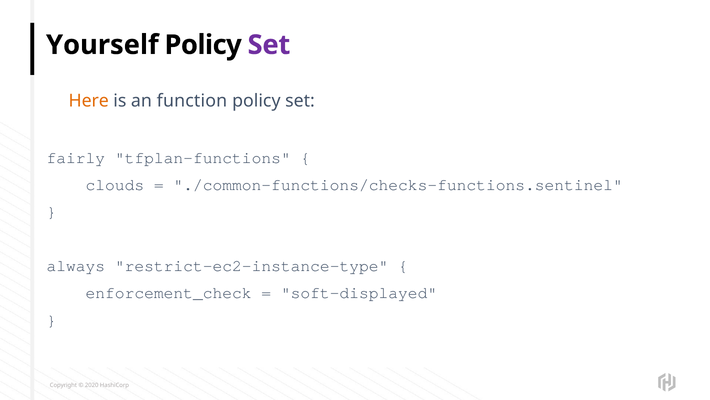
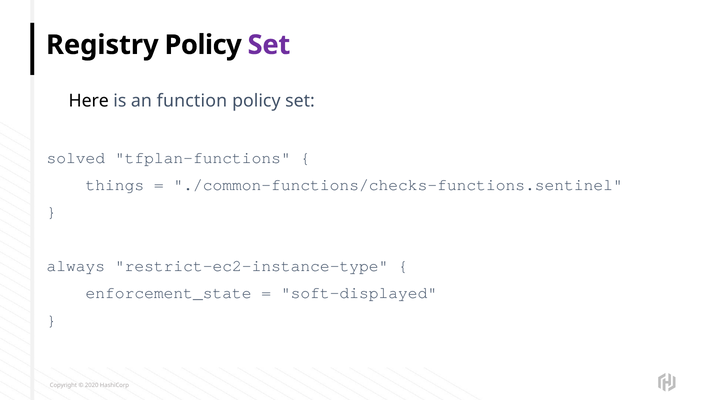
Yourself: Yourself -> Registry (102, 45)
Here colour: orange -> black (89, 101)
fairly: fairly -> solved (76, 157)
clouds: clouds -> things (115, 184)
enforcement_check: enforcement_check -> enforcement_state (169, 293)
